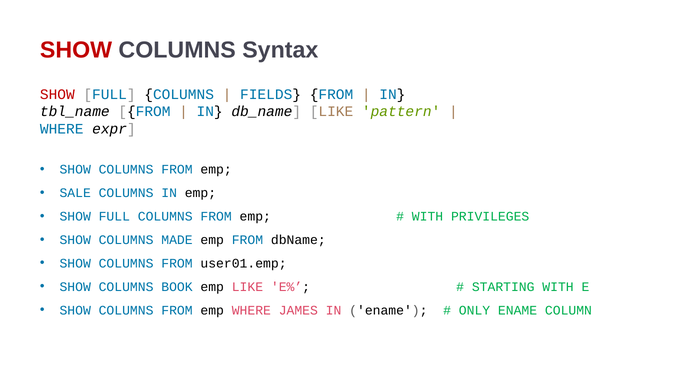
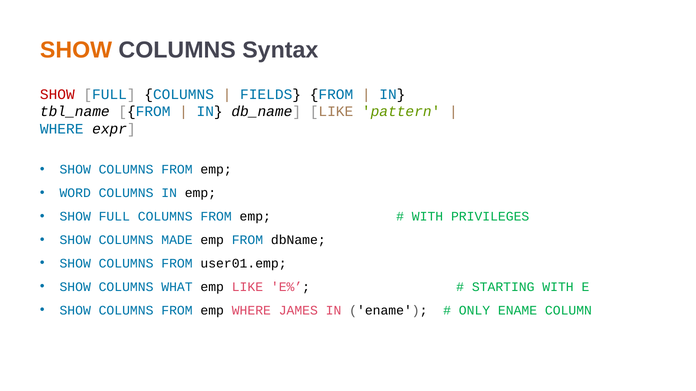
SHOW colour: red -> orange (76, 50)
SALE: SALE -> WORD (75, 193)
BOOK: BOOK -> WHAT (177, 287)
